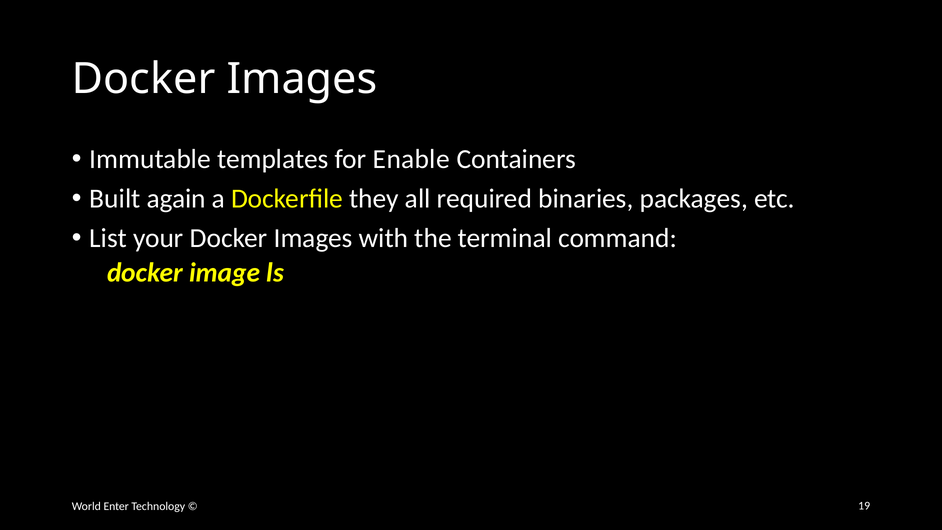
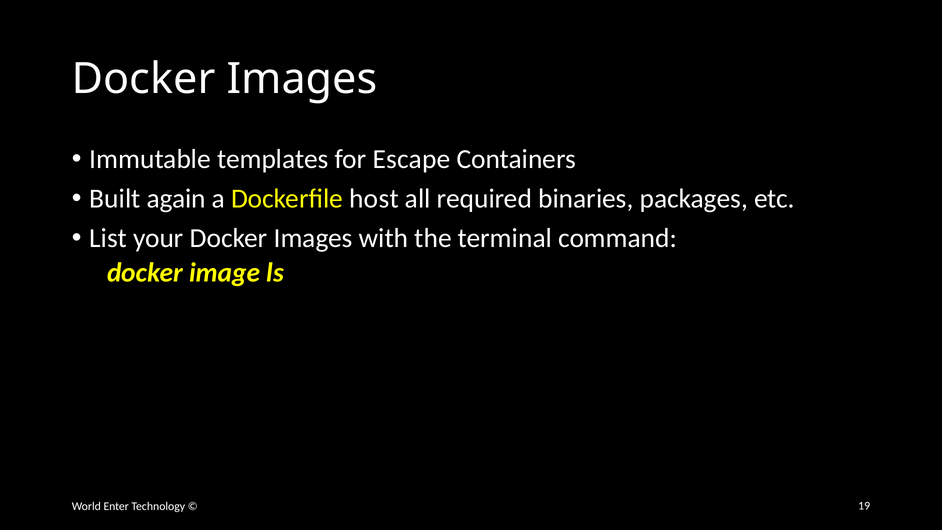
Enable: Enable -> Escape (411, 159)
they: they -> host (374, 199)
